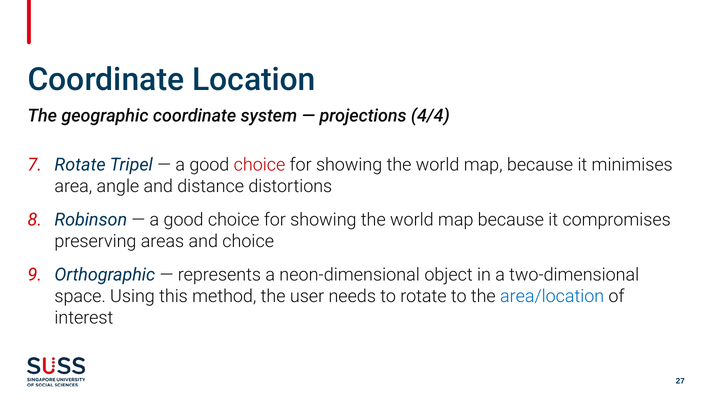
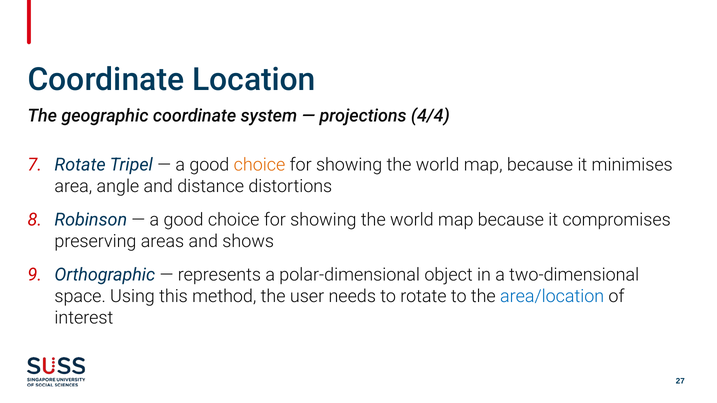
choice colour: red -> orange (259, 165)
and choice: choice -> shows (248, 241)
neon-dimensional: neon-dimensional -> polar-dimensional (350, 275)
